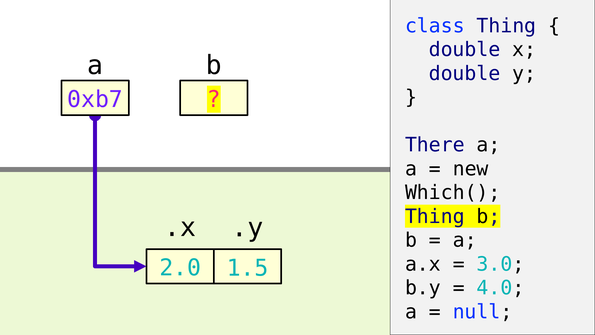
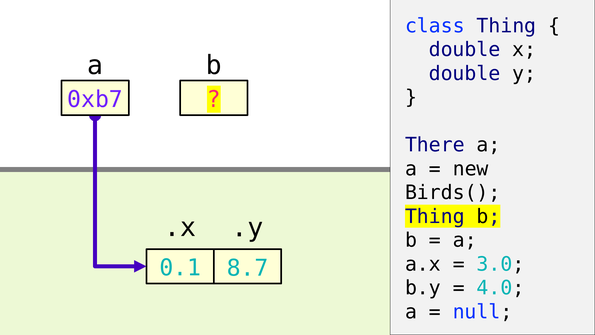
Which(: Which( -> Birds( (453, 193)
2.0: 2.0 -> 0.1 (180, 268)
1.5: 1.5 -> 8.7 (248, 268)
